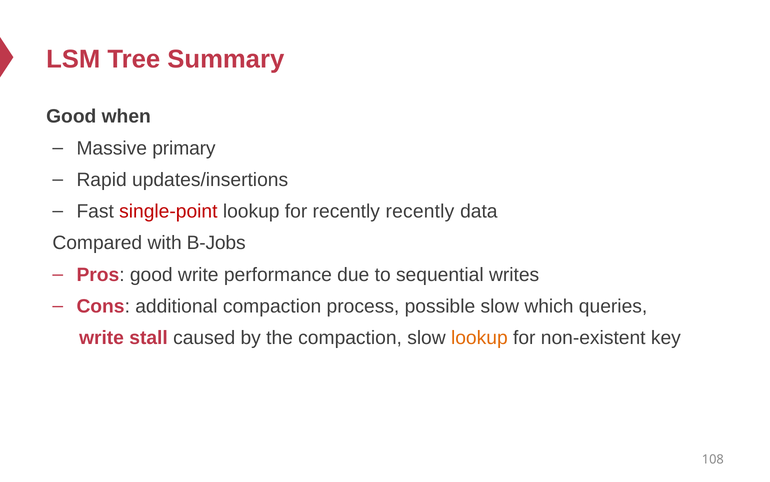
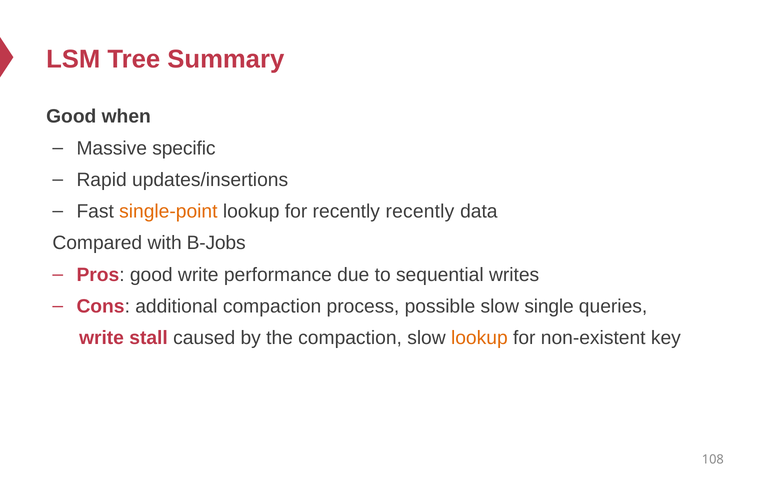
primary: primary -> specific (184, 148)
single-point colour: red -> orange (168, 211)
which: which -> single (549, 306)
